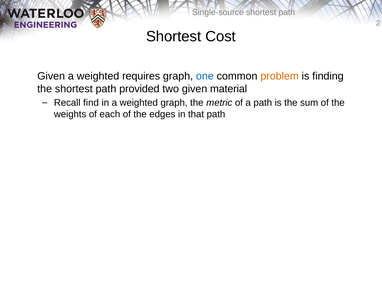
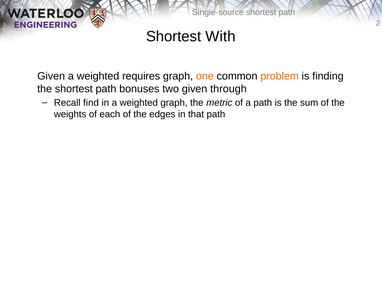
Cost: Cost -> With (221, 36)
one colour: blue -> orange (205, 76)
provided: provided -> bonuses (139, 89)
material: material -> through (228, 89)
